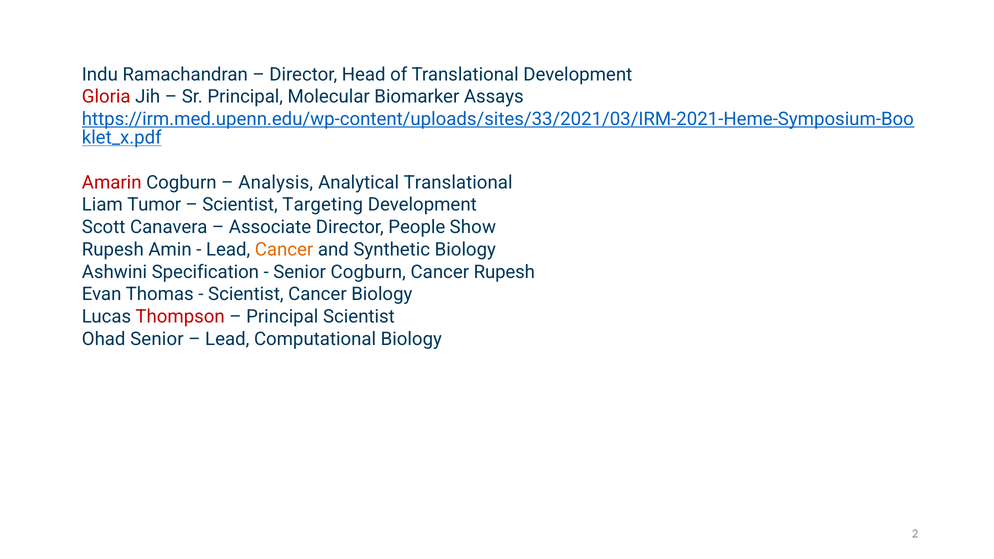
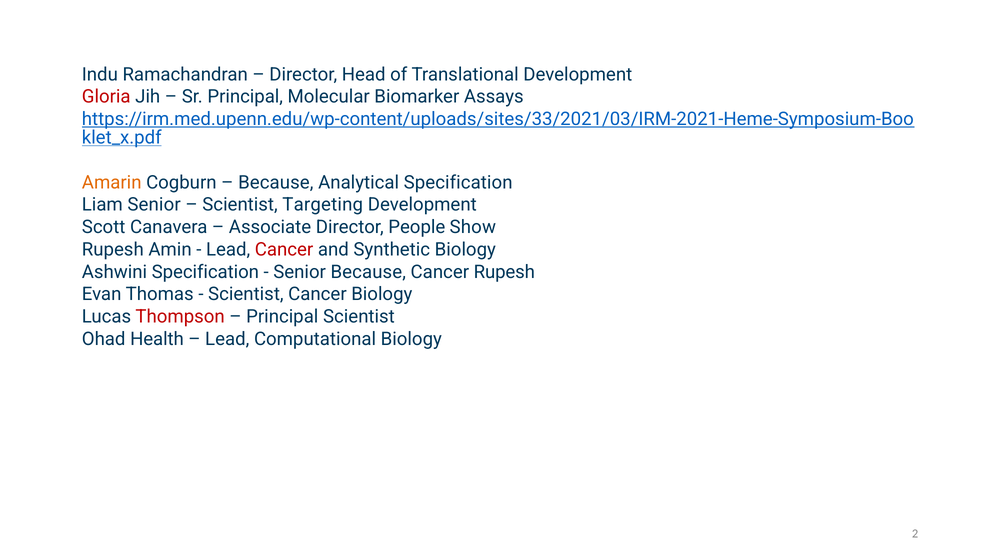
Amarin colour: red -> orange (112, 183)
Analysis: Analysis -> Because (276, 183)
Analytical Translational: Translational -> Specification (458, 183)
Liam Tumor: Tumor -> Senior (154, 205)
Cancer colour: orange -> red (284, 250)
Senior Cogburn: Cogburn -> Because (368, 272)
Ohad Senior: Senior -> Health (157, 339)
